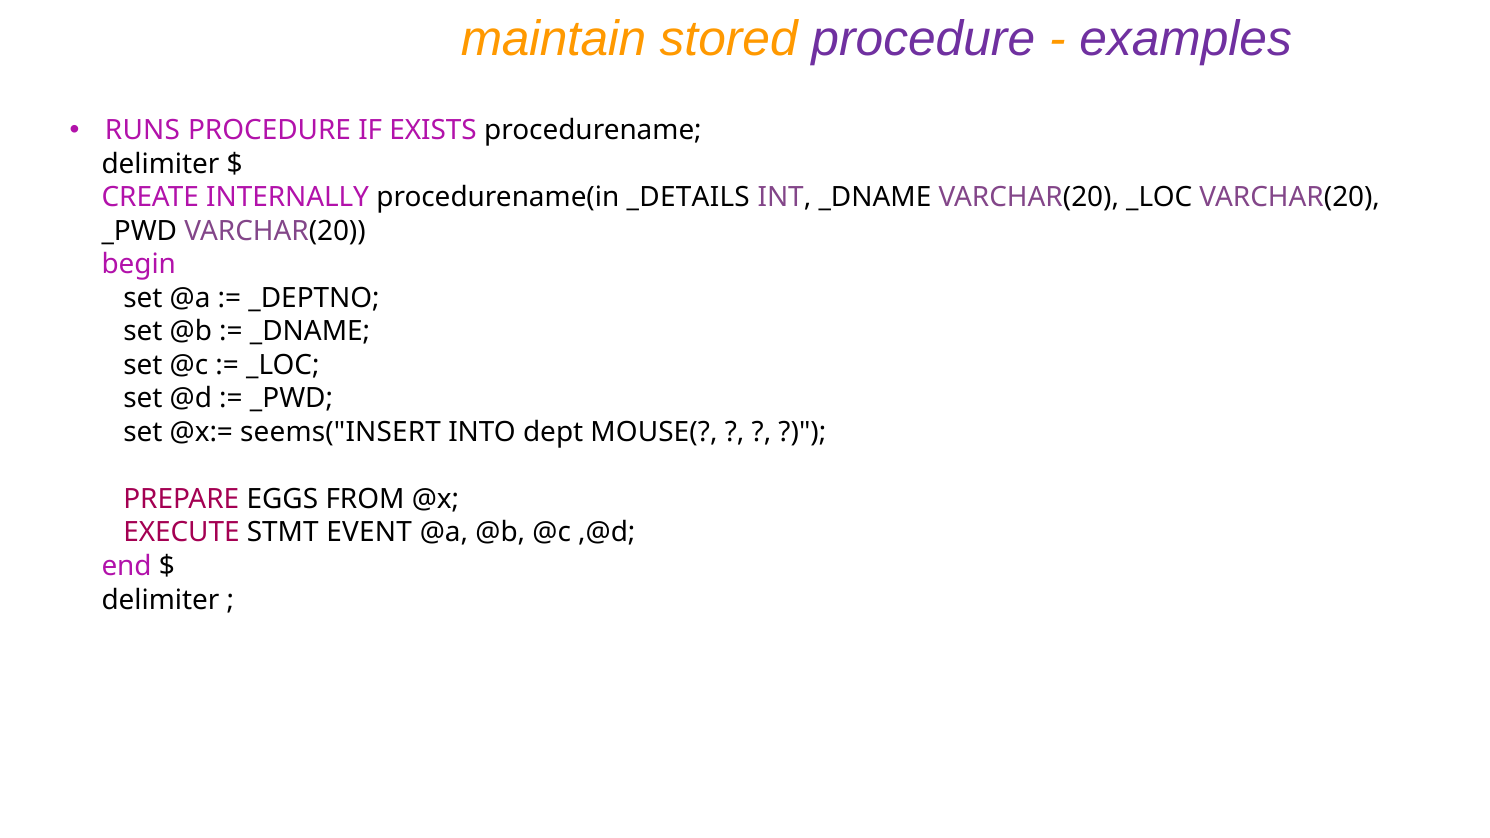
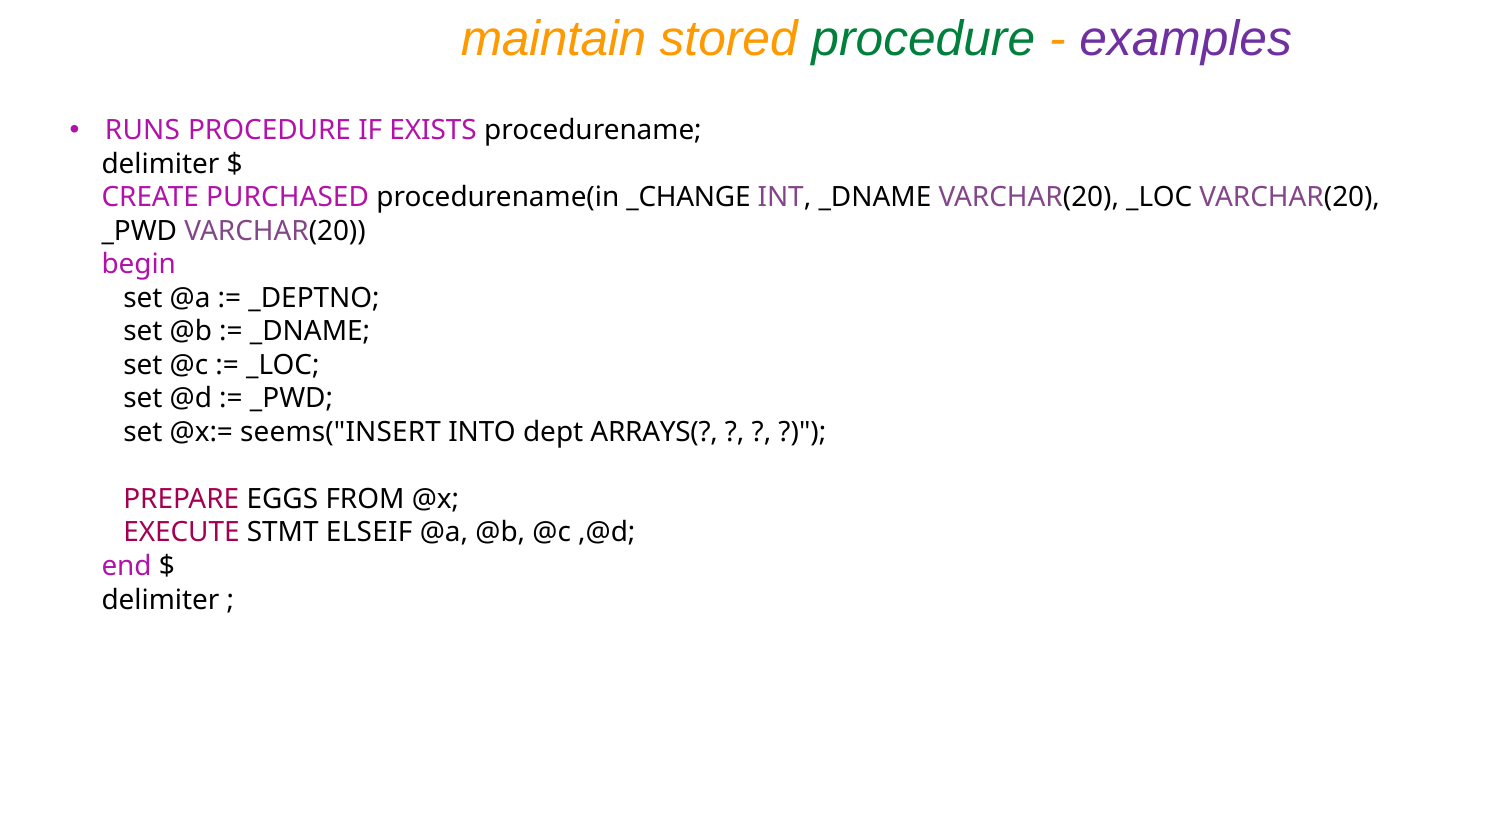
procedure colour: purple -> green (923, 39)
INTERNALLY: INTERNALLY -> PURCHASED (288, 198)
_DETAILS: _DETAILS -> _CHANGE (689, 198)
MOUSE(: MOUSE( -> ARRAYS( (654, 432)
EVENT: EVENT -> ELSEIF (369, 533)
